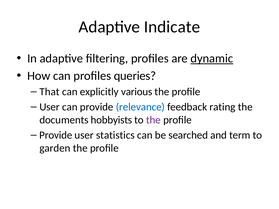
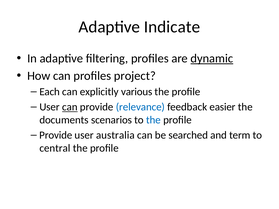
queries: queries -> project (135, 76)
That: That -> Each (50, 92)
can underline: none -> present (70, 107)
rating: rating -> easier (223, 107)
hobbyists: hobbyists -> scenarios (111, 120)
the colour: purple -> blue (153, 120)
statistics: statistics -> australia (115, 135)
garden: garden -> central (55, 148)
